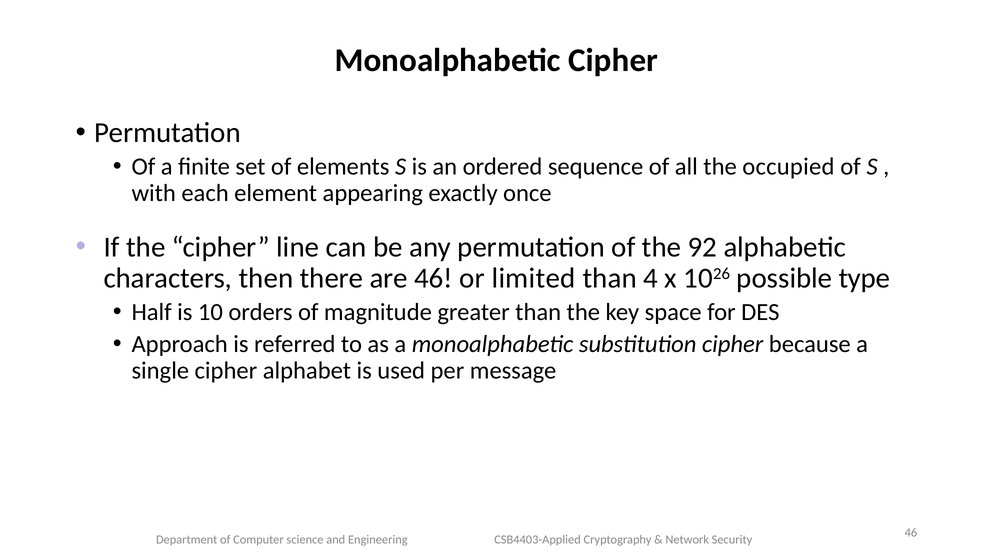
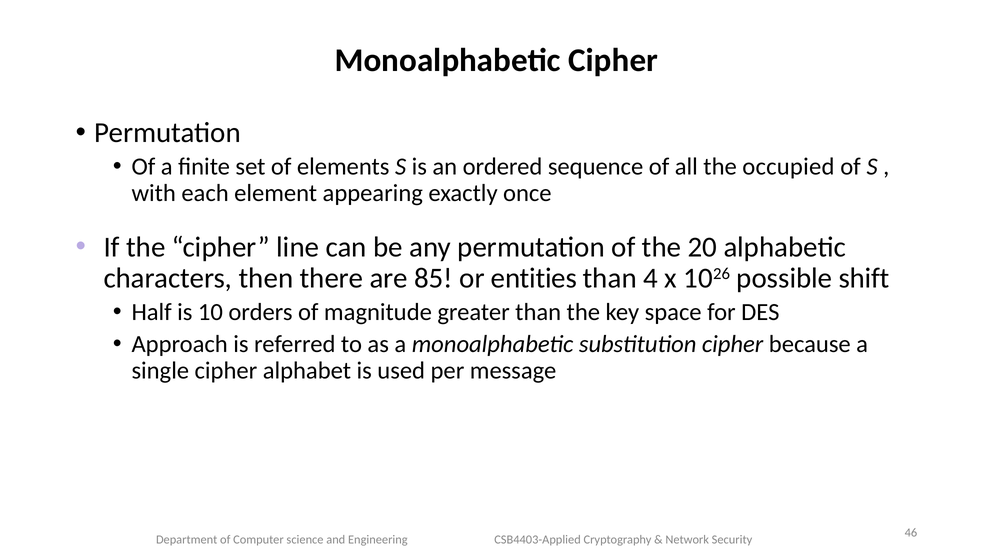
92: 92 -> 20 (702, 247)
are 46: 46 -> 85 (433, 278)
limited: limited -> entities (534, 278)
type: type -> shift (864, 278)
